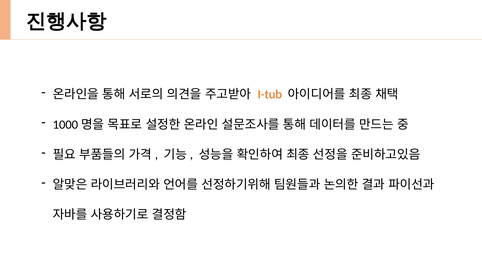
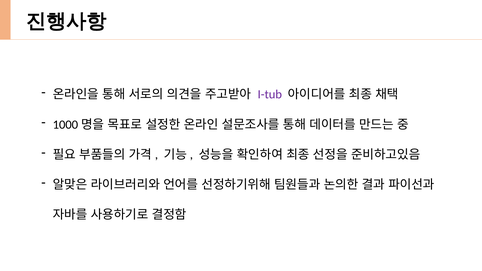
I-tub colour: orange -> purple (270, 94)
